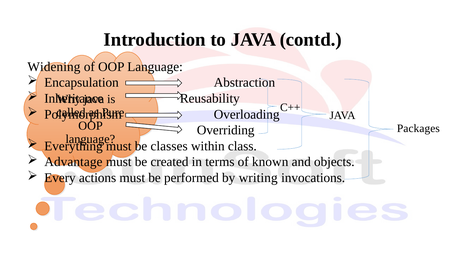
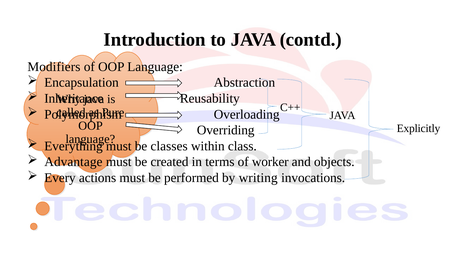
Widening: Widening -> Modifiers (54, 67)
Packages: Packages -> Explicitly (419, 128)
known: known -> worker (270, 161)
